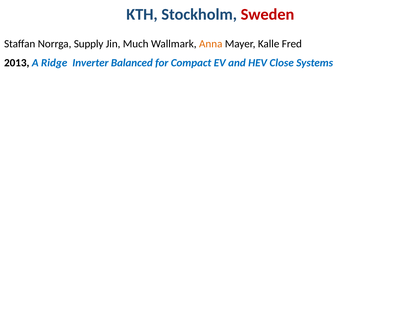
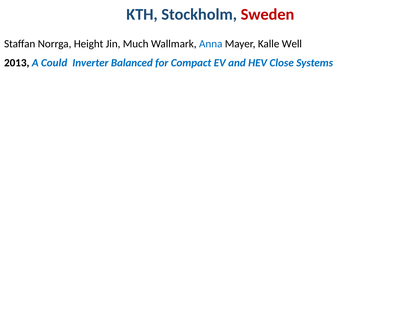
Supply: Supply -> Height (89, 44)
Anna colour: orange -> blue (211, 44)
Fred: Fred -> Well (292, 44)
Ridge: Ridge -> Could (54, 63)
